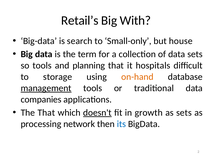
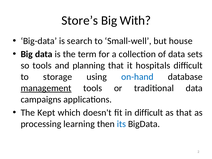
Retail’s: Retail’s -> Store’s (80, 21)
Small-only: Small-only -> Small-well (128, 41)
on-hand colour: orange -> blue (137, 77)
companies: companies -> campaigns (41, 99)
The That: That -> Kept (46, 113)
doesn't underline: present -> none (97, 113)
in growth: growth -> difficult (149, 113)
as sets: sets -> that (184, 113)
network: network -> learning (79, 124)
